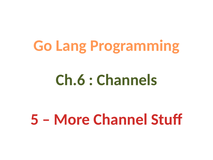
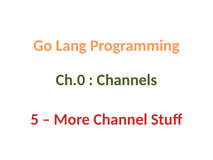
Ch.6: Ch.6 -> Ch.0 (70, 80)
